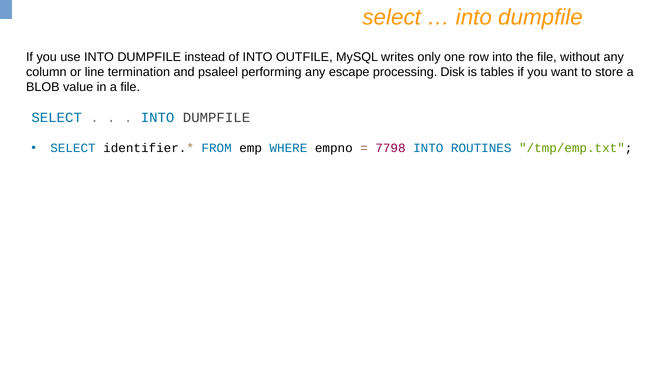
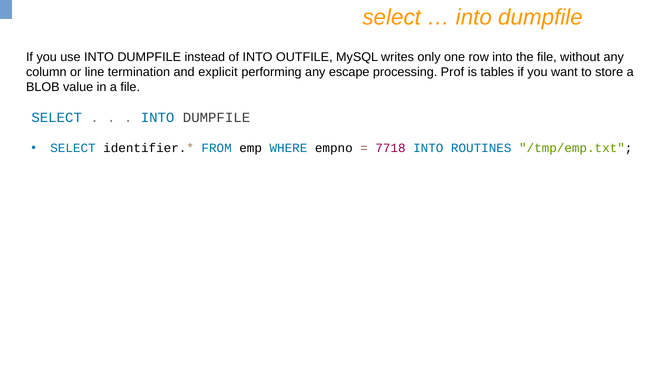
psaleel: psaleel -> explicit (218, 72)
Disk: Disk -> Prof (452, 72)
7798: 7798 -> 7718 (390, 148)
